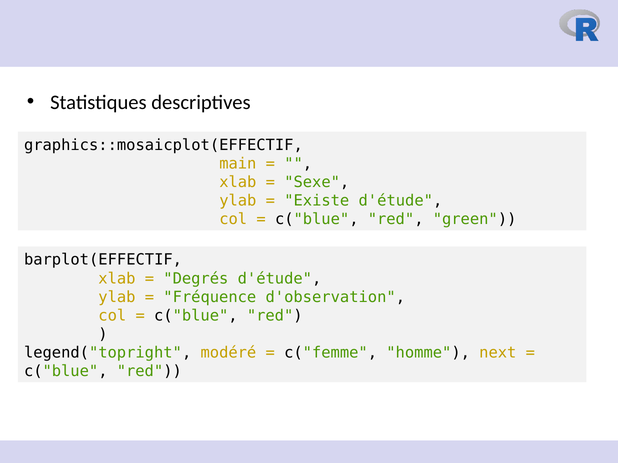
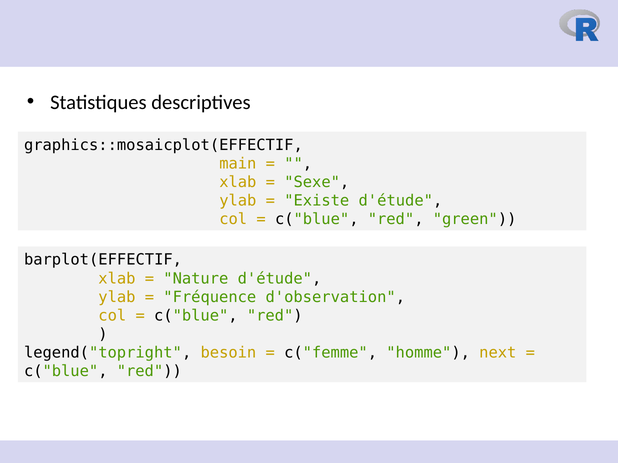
Degrés: Degrés -> Nature (196, 279)
modéré: modéré -> besoin (228, 353)
